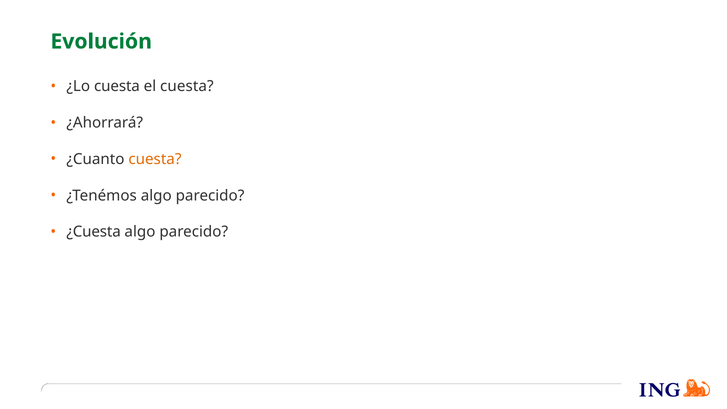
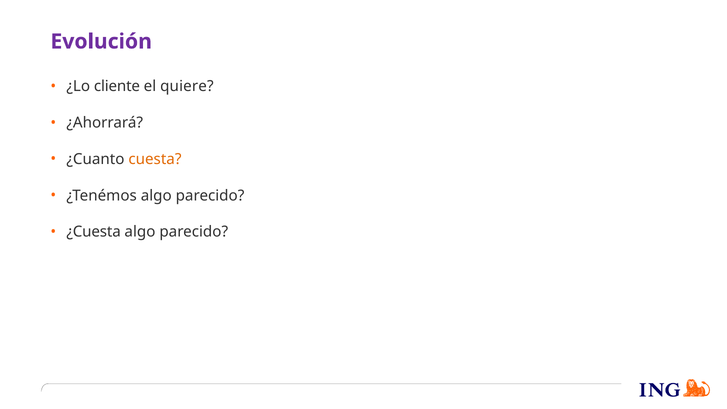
Evolución colour: green -> purple (101, 42)
¿Lo cuesta: cuesta -> cliente (117, 86)
el cuesta: cuesta -> quiere (187, 86)
